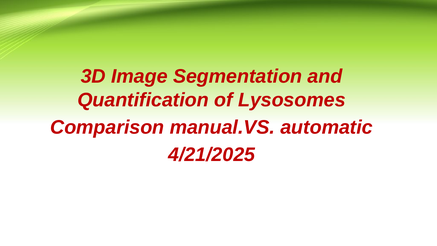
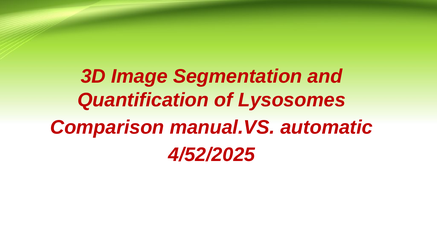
4/21/2025: 4/21/2025 -> 4/52/2025 (212, 155)
